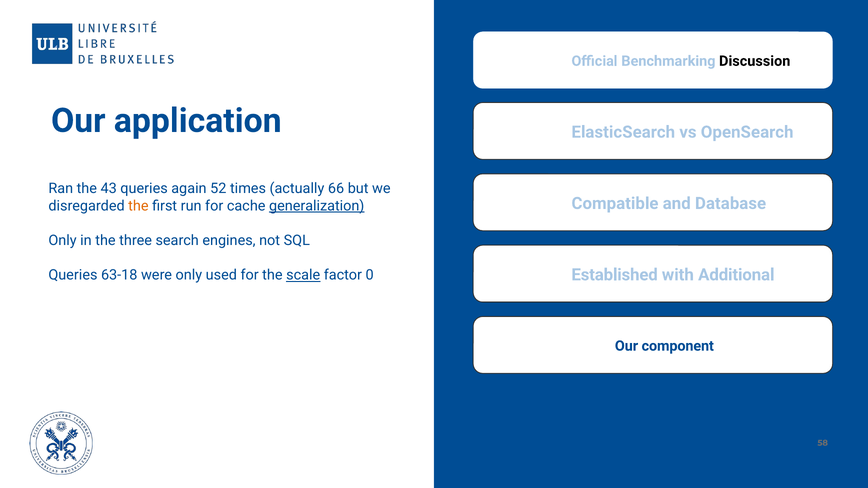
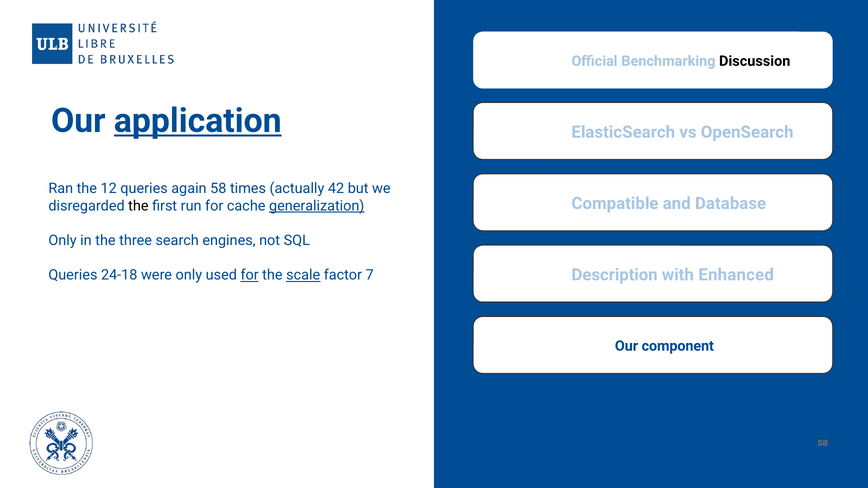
application underline: none -> present (198, 121)
43: 43 -> 12 (109, 189)
again 52: 52 -> 58 (218, 189)
66: 66 -> 42 (336, 189)
the colour: orange -> black (138, 206)
Established: Established -> Description (615, 275)
Additional: Additional -> Enhanced (736, 275)
63-18: 63-18 -> 24-18 (119, 275)
for underline: none -> present (250, 275)
0: 0 -> 7 (370, 275)
